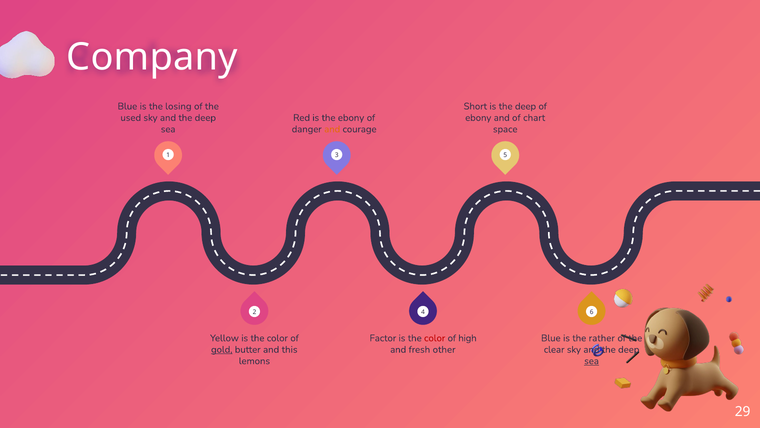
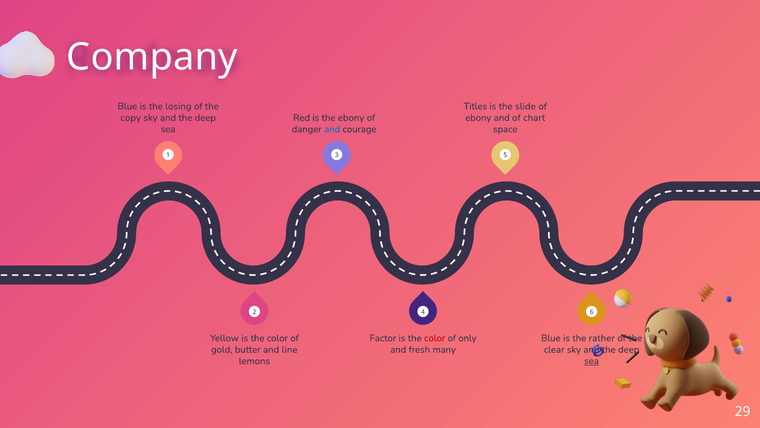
Short: Short -> Titles (475, 106)
is the deep: deep -> slide (525, 106)
used: used -> copy (131, 118)
and colour: orange -> blue (332, 129)
high: high -> only (467, 338)
gold underline: present -> none (222, 349)
this: this -> line (290, 349)
other: other -> many (444, 349)
